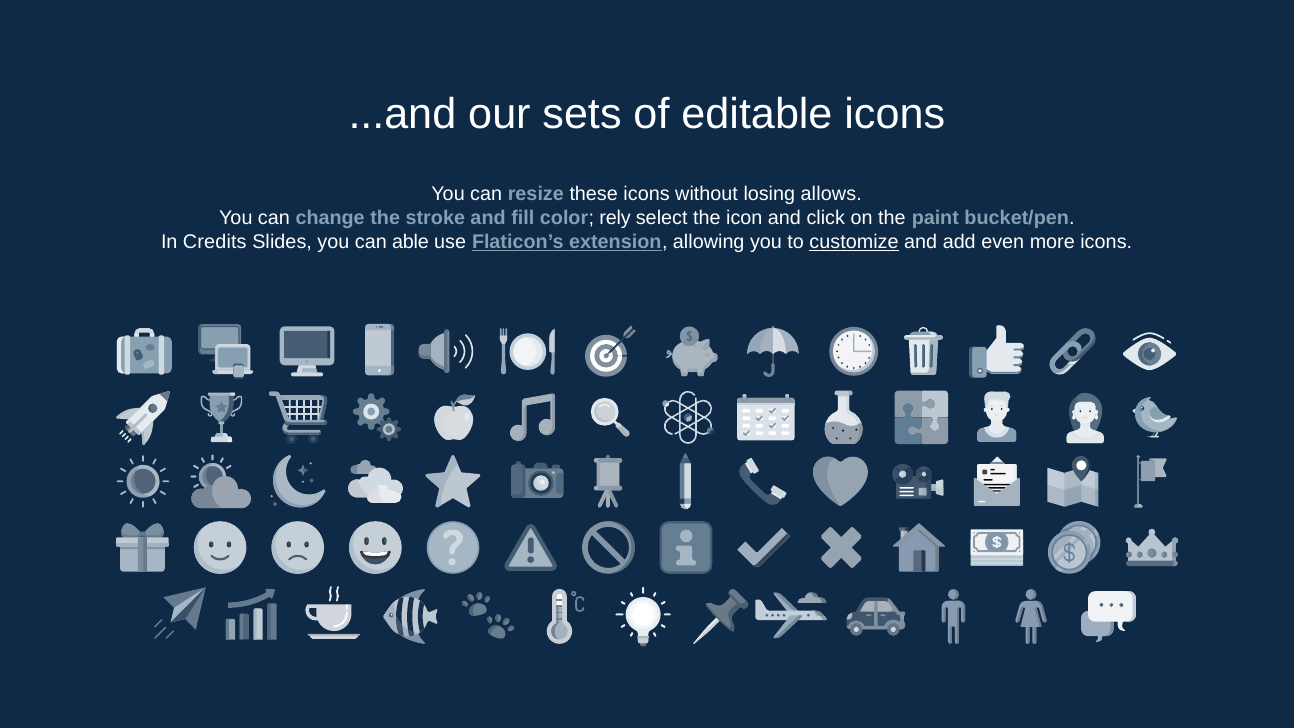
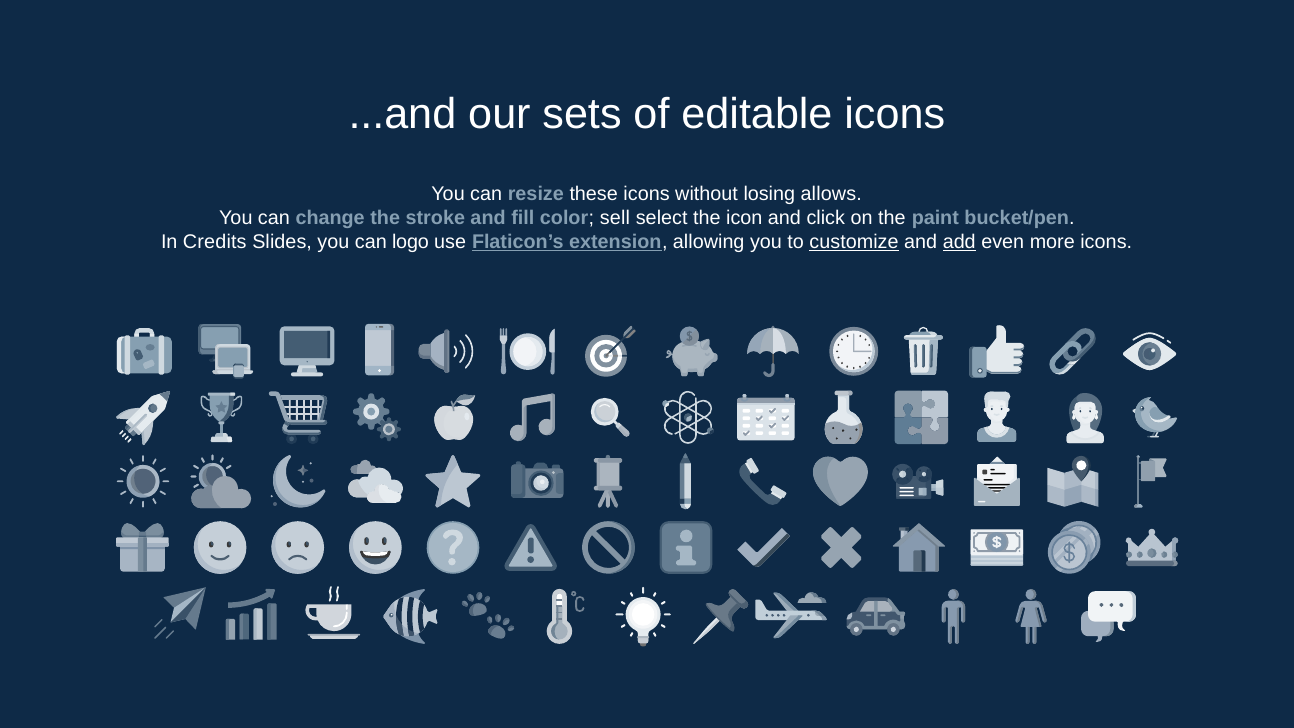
rely: rely -> sell (615, 218)
able: able -> logo (410, 242)
add underline: none -> present (959, 242)
